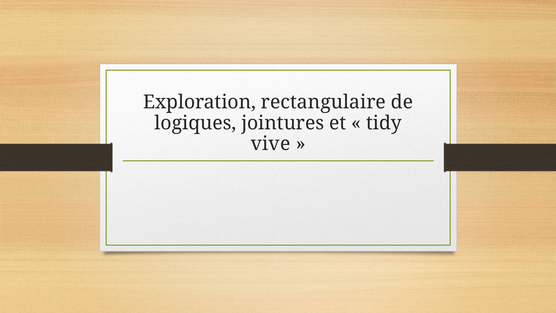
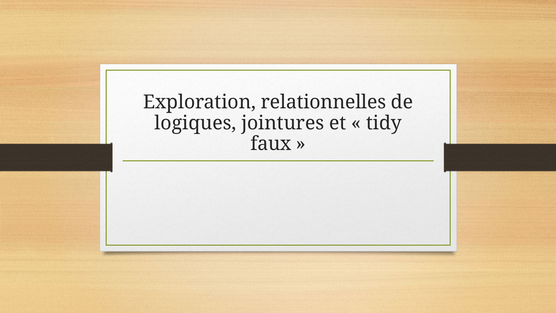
rectangulaire: rectangulaire -> relationnelles (324, 102)
vive: vive -> faux (271, 144)
